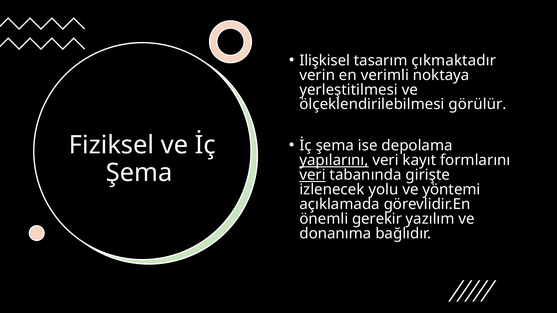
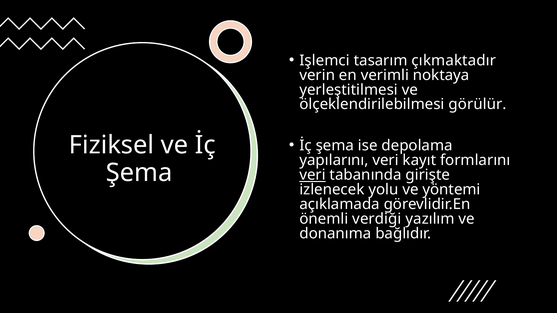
Ilişkisel: Ilişkisel -> Işlemci (325, 60)
yapılarını underline: present -> none (334, 160)
gerekir: gerekir -> verdiği (377, 219)
